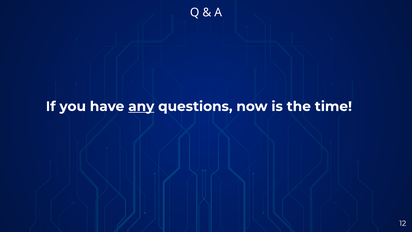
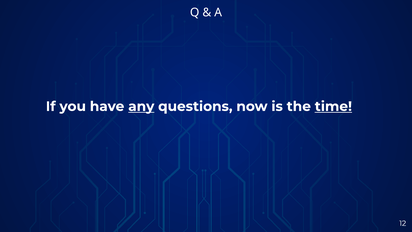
time underline: none -> present (333, 106)
